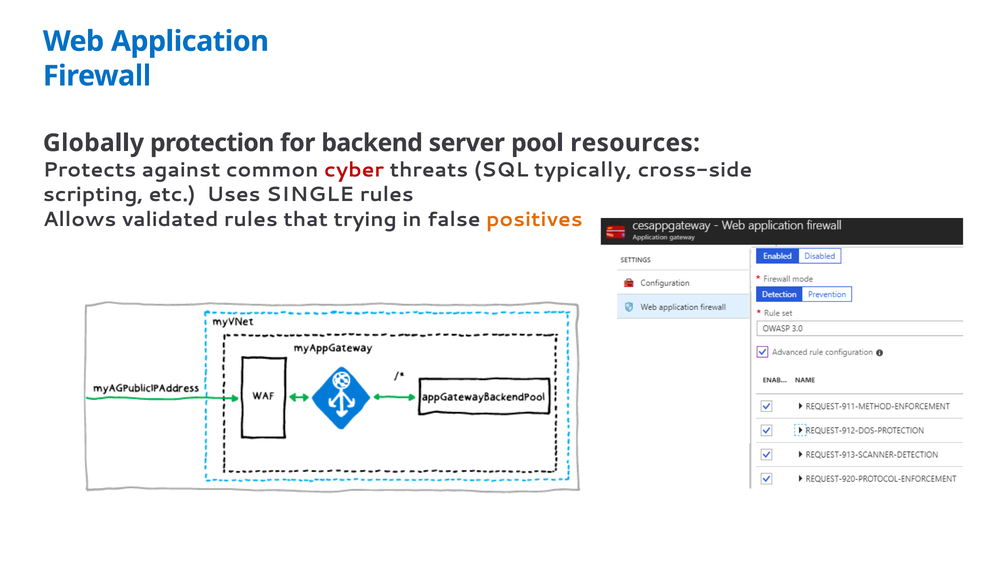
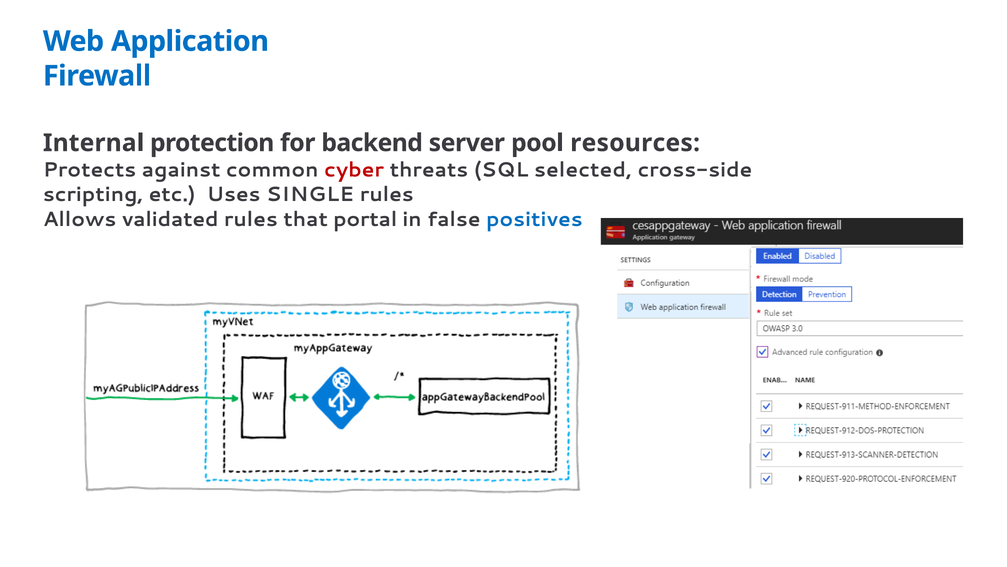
Globally: Globally -> Internal (93, 143)
typically: typically -> selected (583, 170)
trying: trying -> portal (365, 219)
positives colour: orange -> blue (534, 219)
